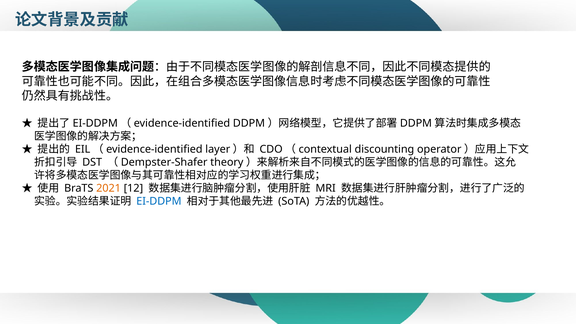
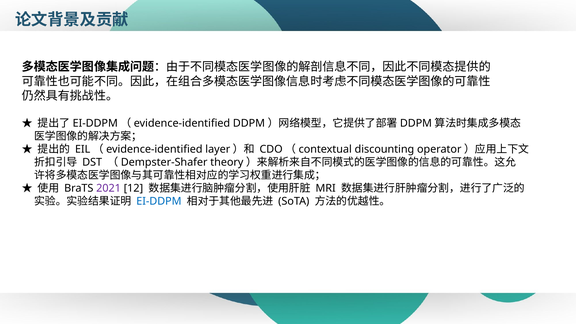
2021 colour: orange -> purple (109, 188)
